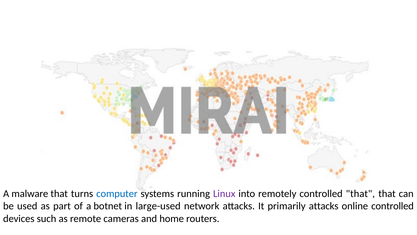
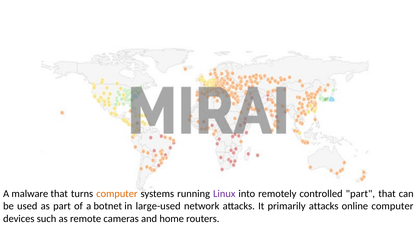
computer colour: blue -> orange (117, 193)
controlled that: that -> part (360, 193)
online controlled: controlled -> computer (392, 206)
